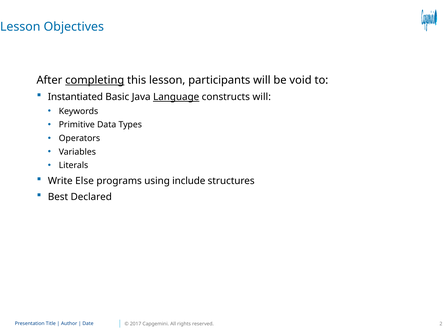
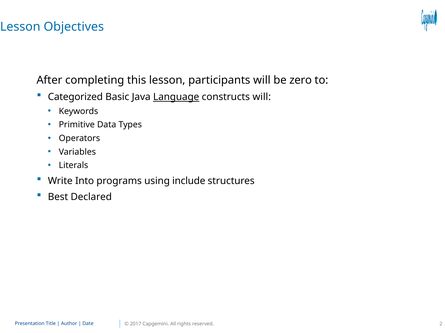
completing underline: present -> none (95, 80)
void: void -> zero (301, 80)
Instantiated: Instantiated -> Categorized (75, 97)
Else: Else -> Into (85, 181)
